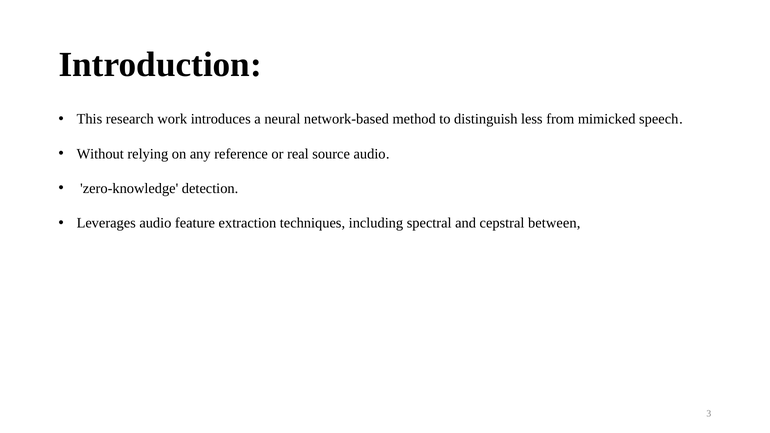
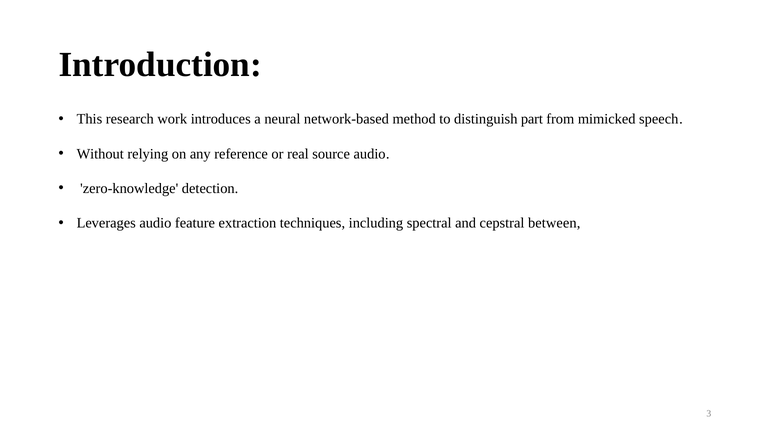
less: less -> part (532, 119)
